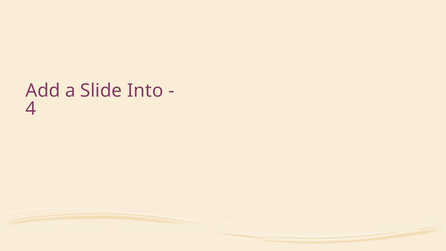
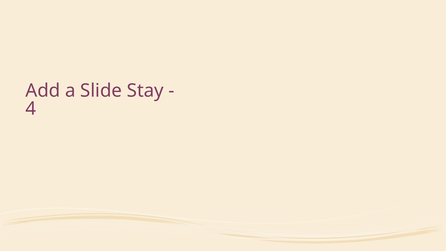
Into: Into -> Stay (145, 91)
